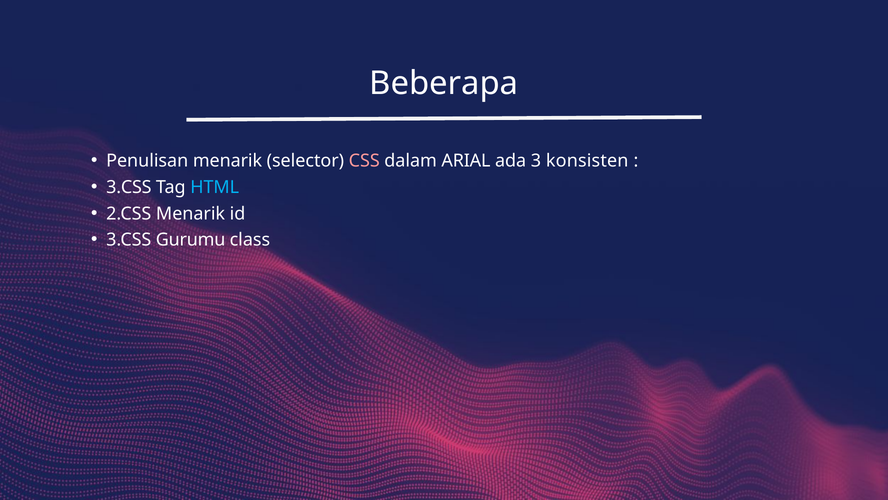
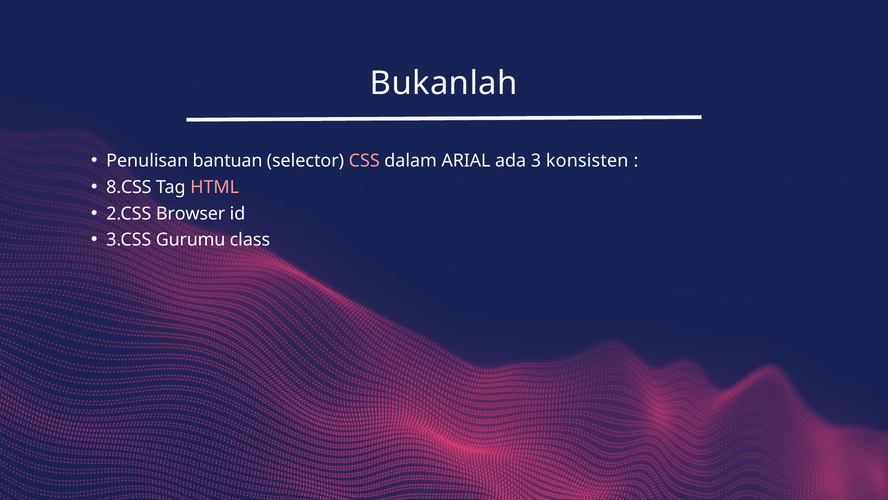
Beberapa: Beberapa -> Bukanlah (444, 83)
Penulisan menarik: menarik -> bantuan (228, 161)
3.CSS: 3.CSS -> 8.CSS (129, 187)
HTML colour: light blue -> pink (215, 187)
2.CSS Menarik: Menarik -> Browser (191, 213)
